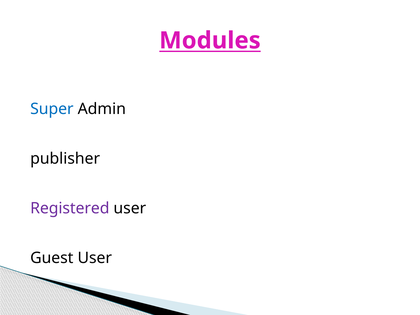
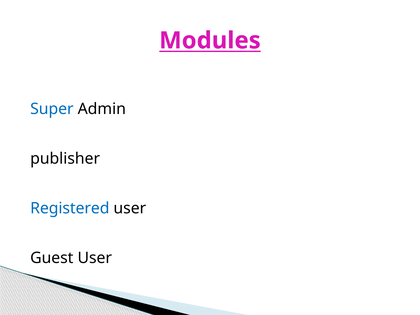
Registered colour: purple -> blue (70, 208)
